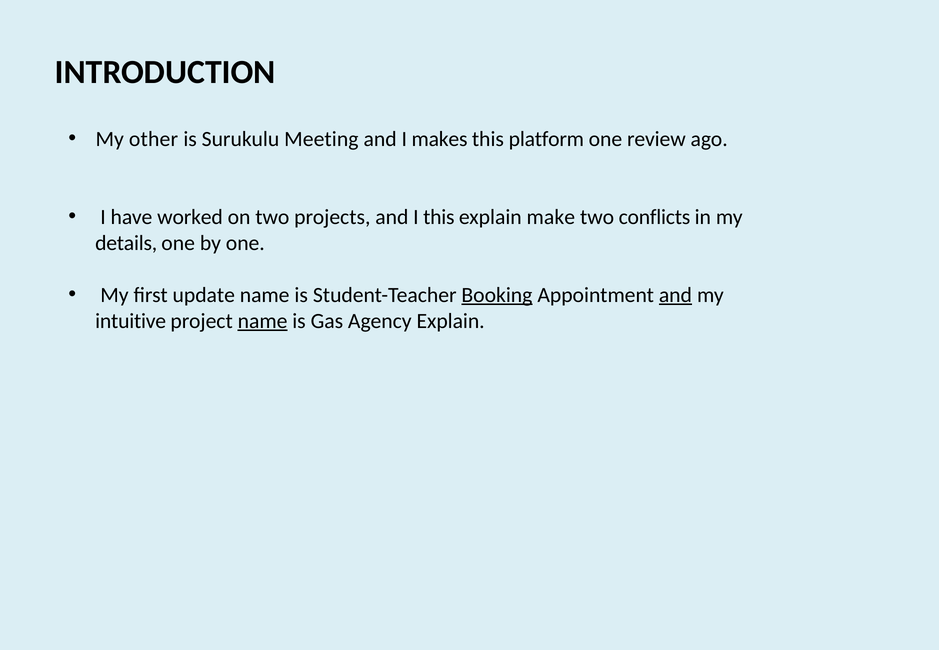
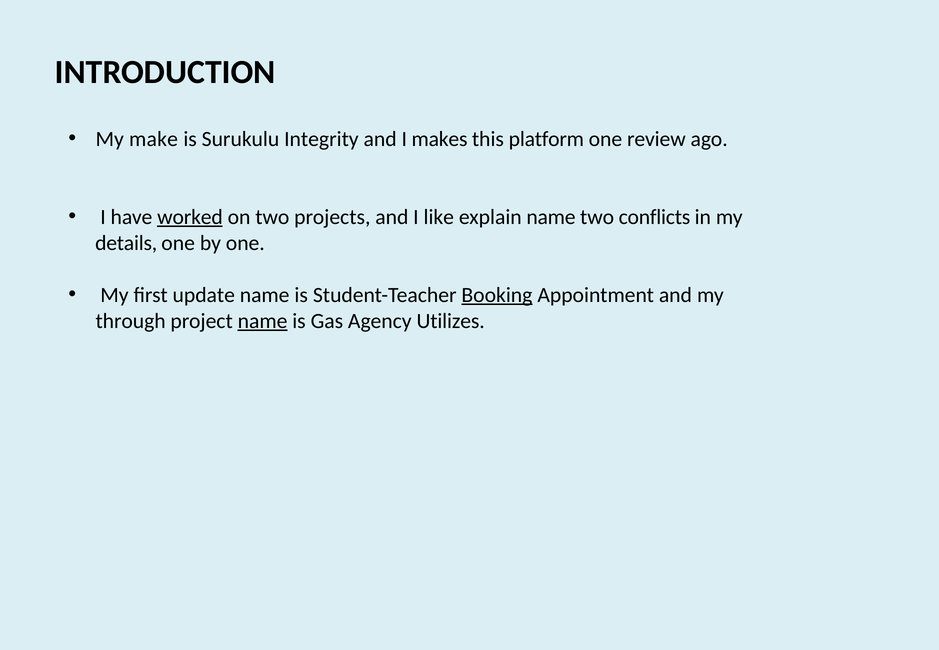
other: other -> make (154, 139)
Meeting: Meeting -> Integrity (321, 139)
worked underline: none -> present (190, 217)
I this: this -> like (439, 217)
explain make: make -> name (551, 217)
and underline: present -> none (675, 295)
intuitive: intuitive -> through (131, 321)
Agency Explain: Explain -> Utilizes (451, 321)
